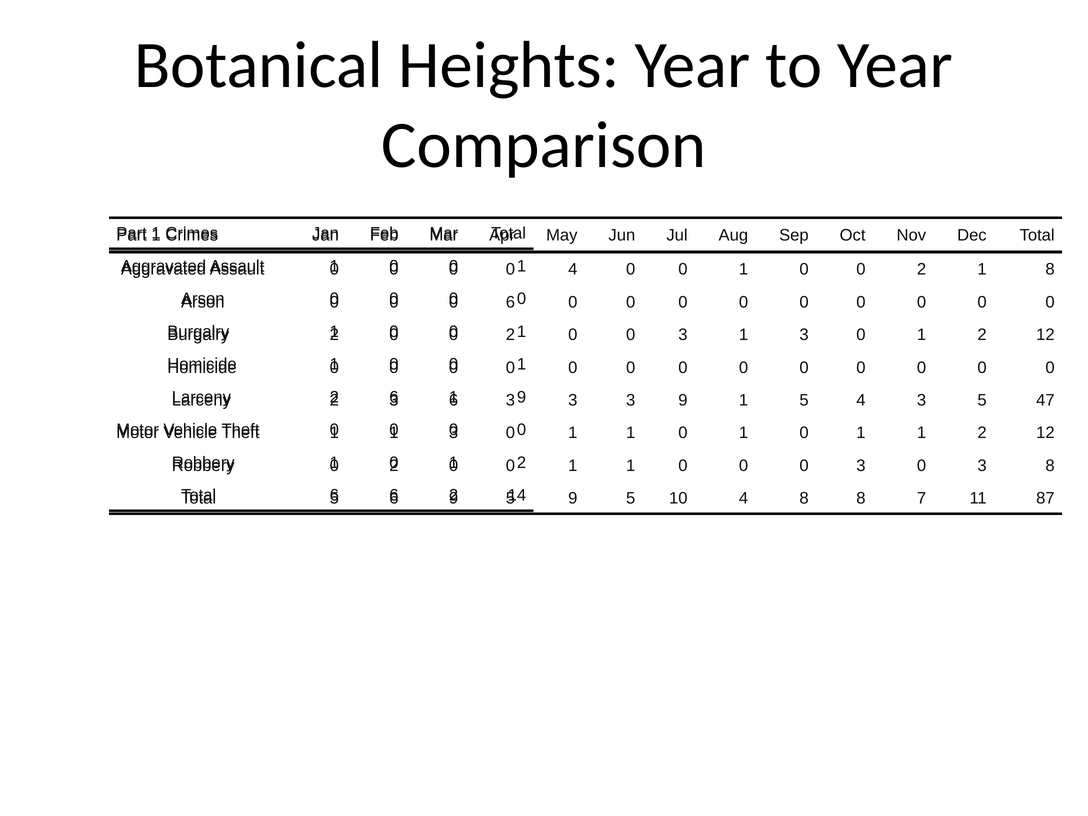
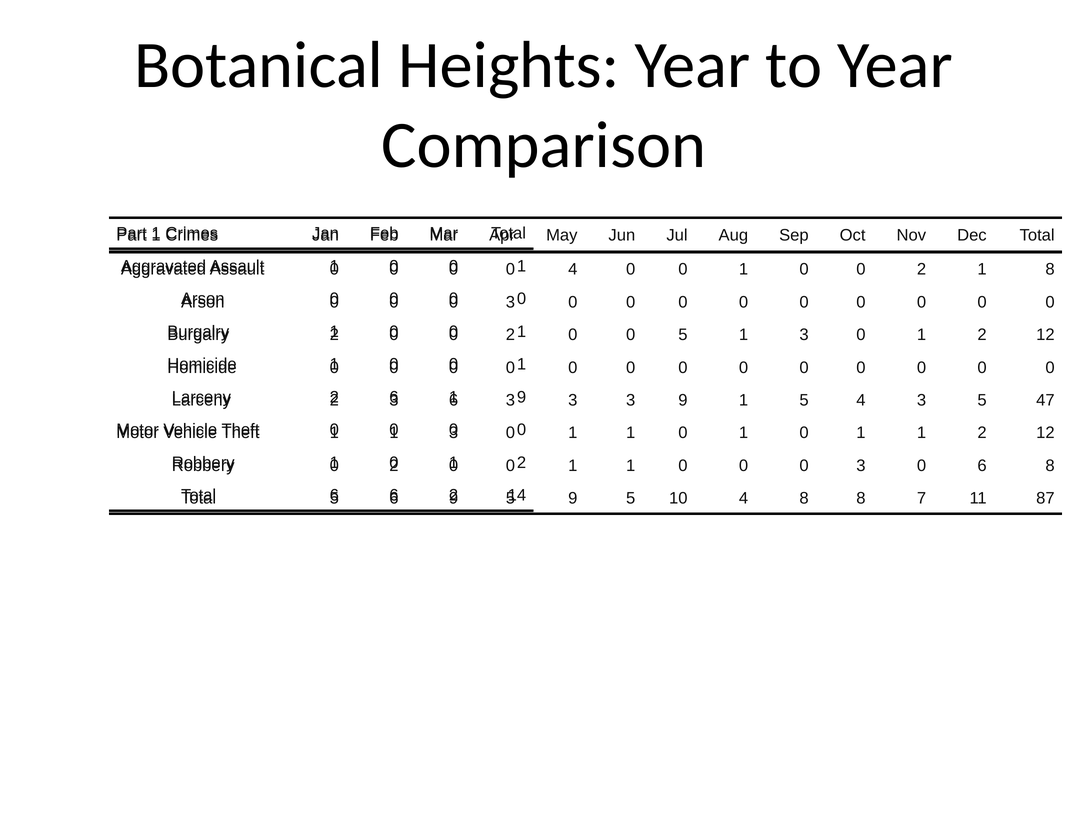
6: 6 -> 3 (510, 302)
2 0 0 3: 3 -> 5 (683, 335)
3 0 3: 3 -> 6 (982, 466)
